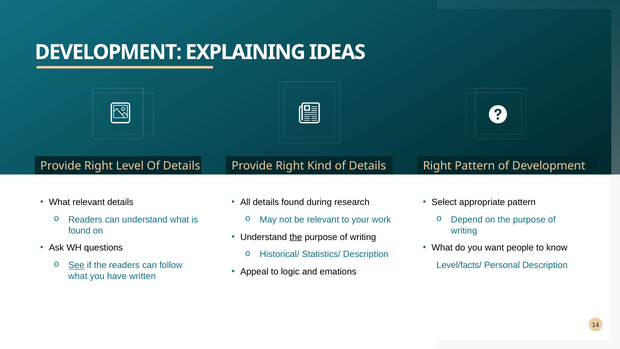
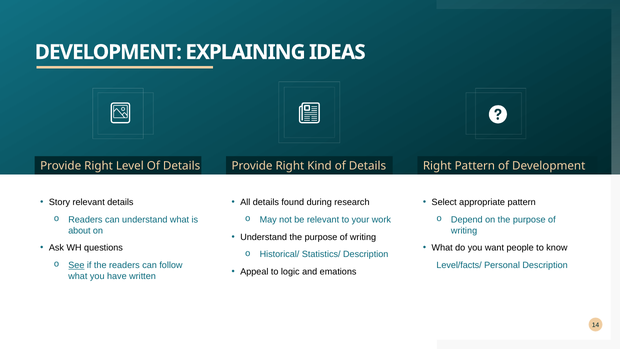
What: What -> Story (60, 202)
found: found -> about (79, 230)
the underline: present -> none (296, 237)
